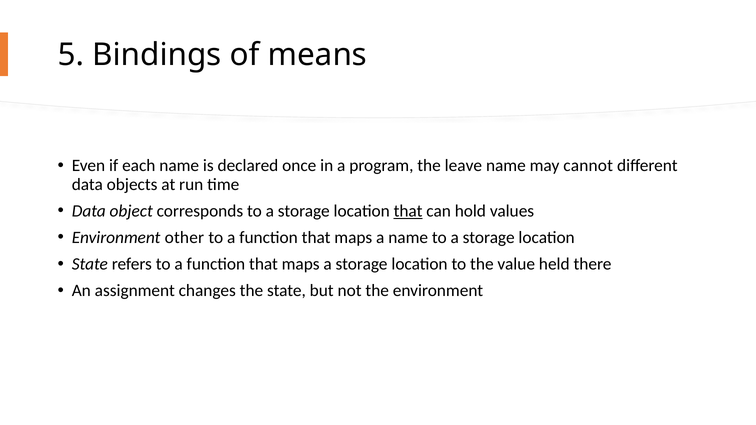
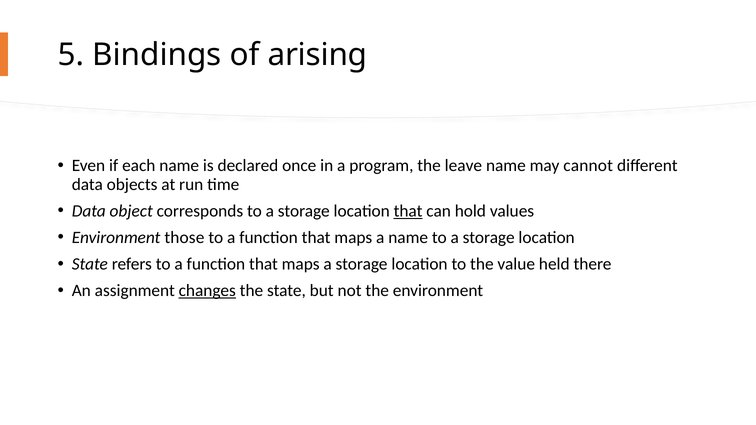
means: means -> arising (317, 55)
other: other -> those (184, 238)
changes underline: none -> present (207, 291)
